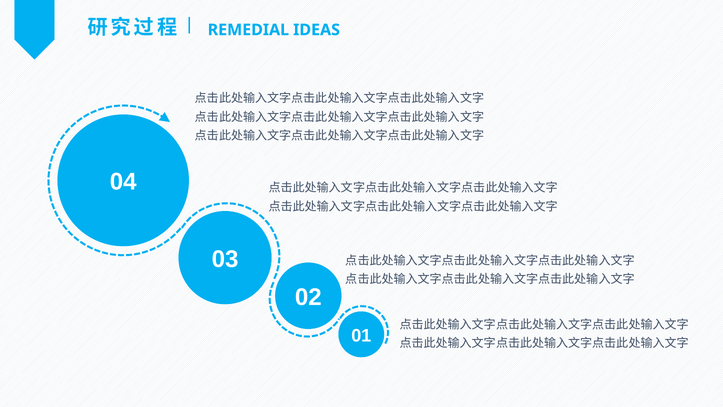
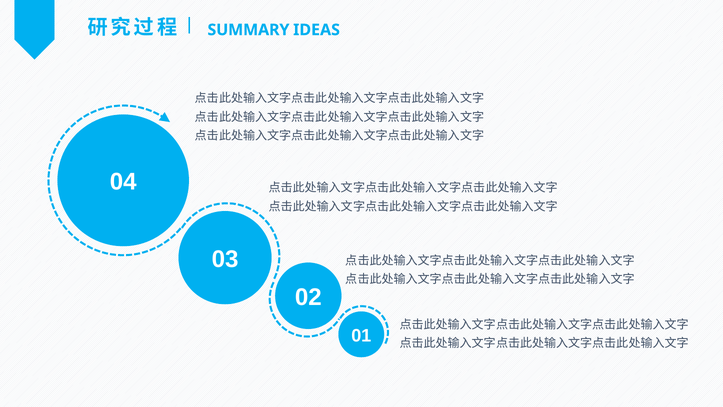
REMEDIAL: REMEDIAL -> SUMMARY (248, 30)
